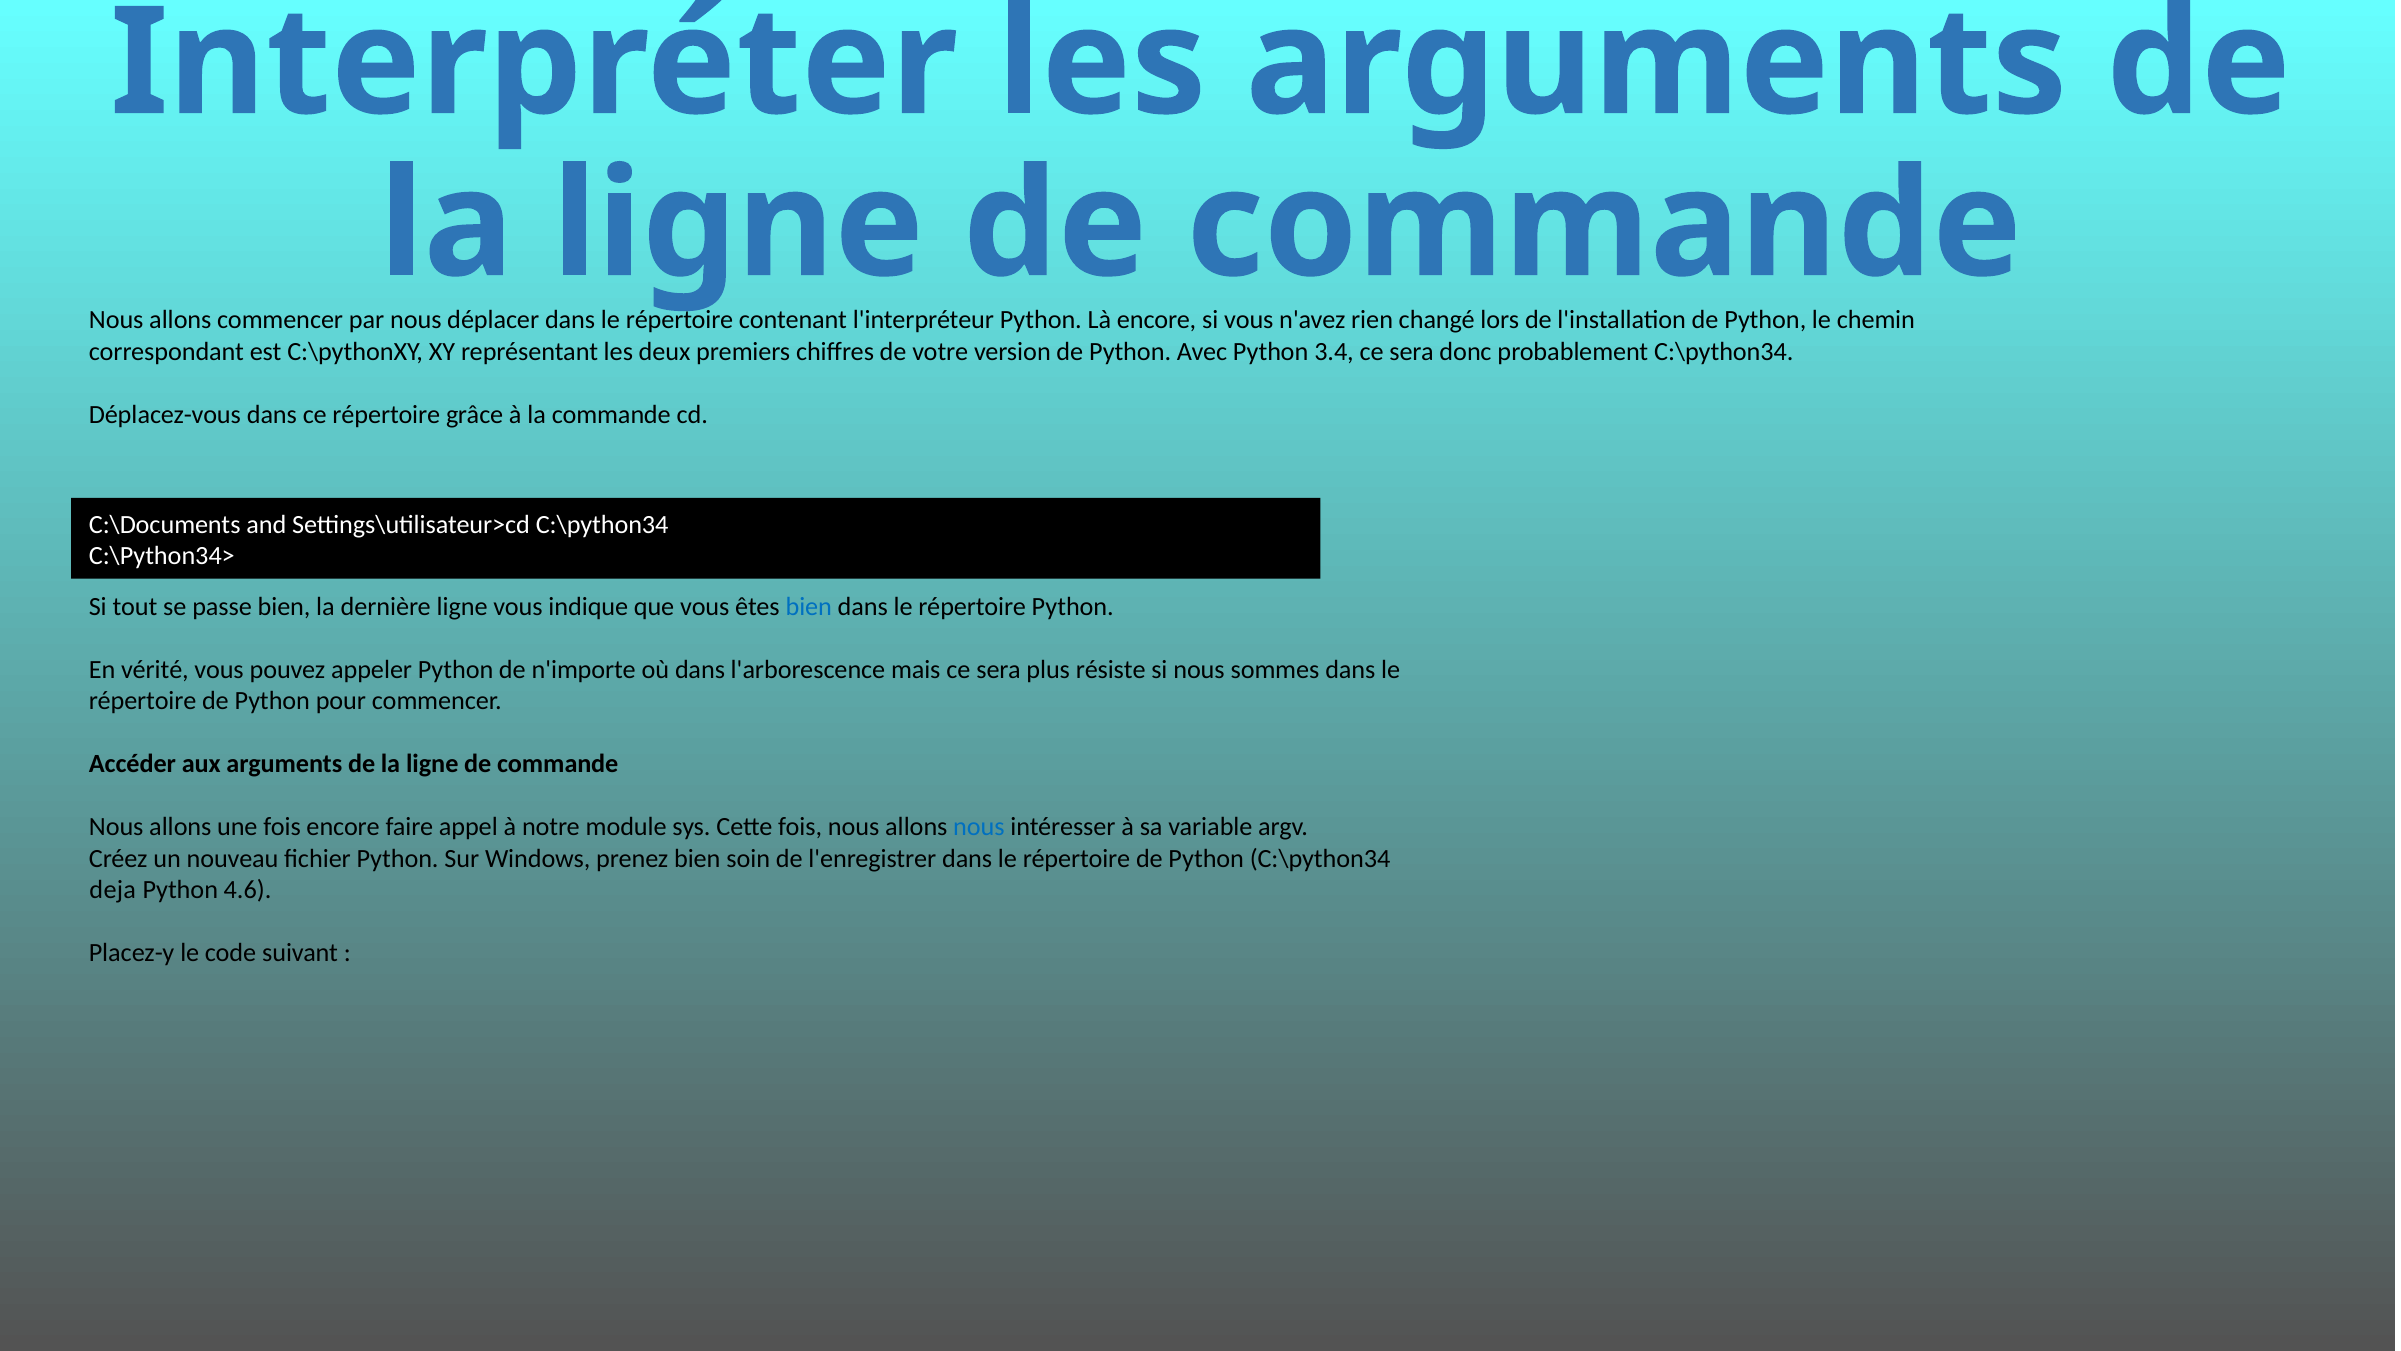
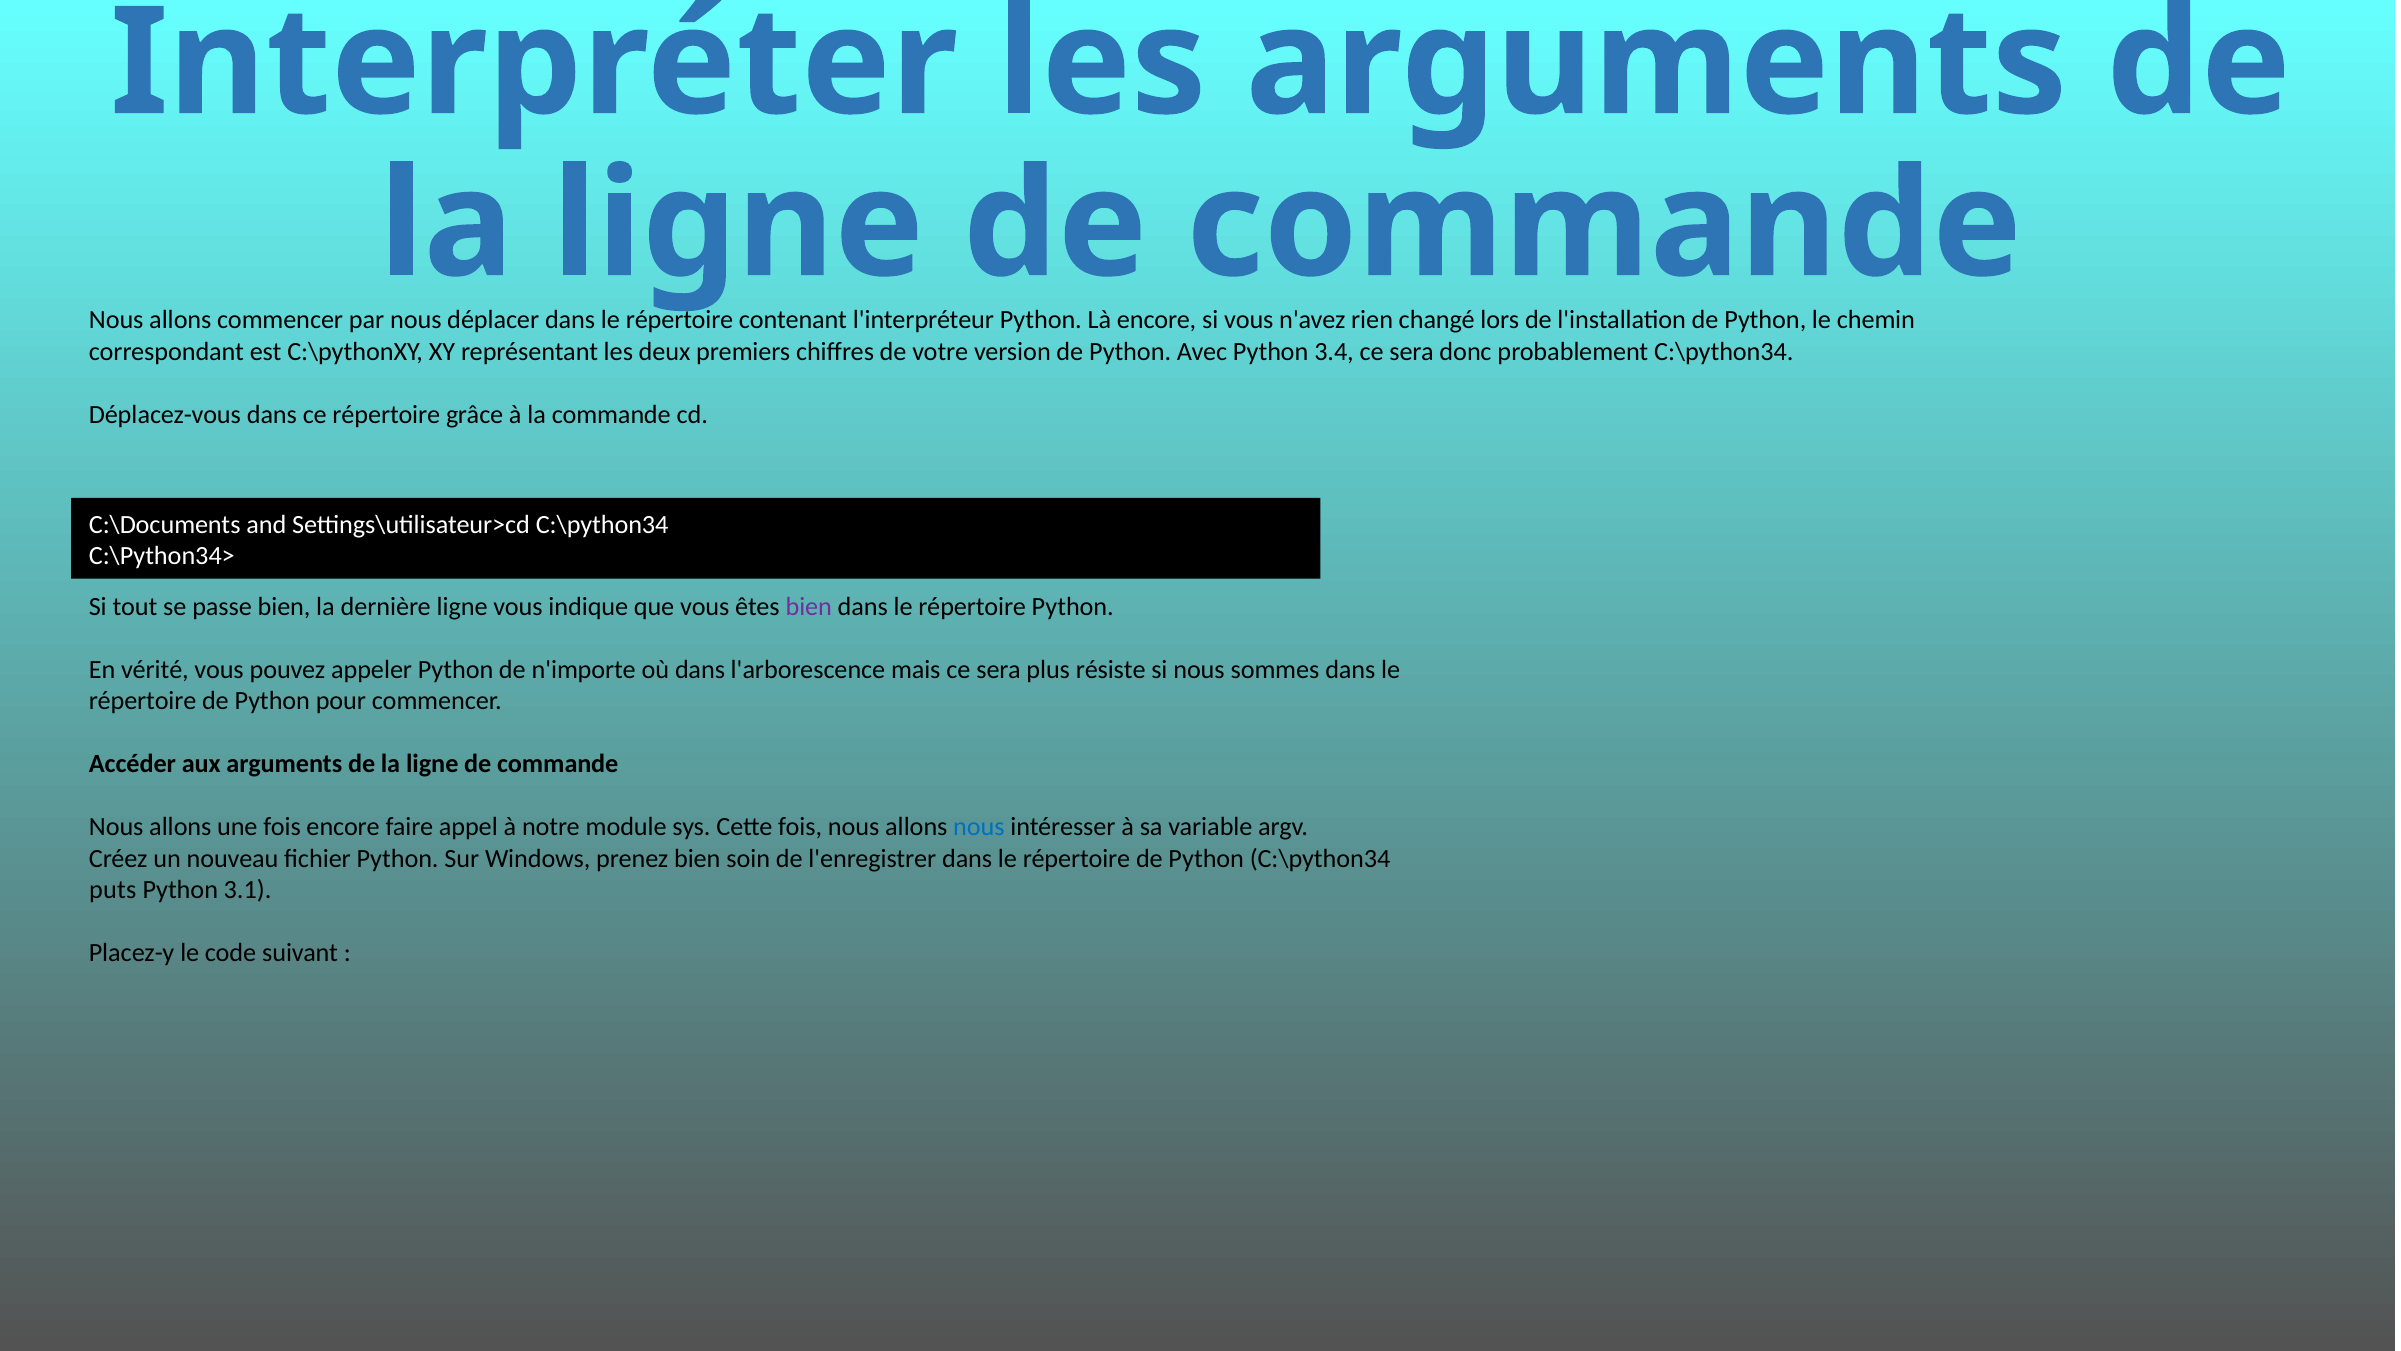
bien colour: blue -> purple (809, 606)
deja: deja -> puts (113, 890)
4.6: 4.6 -> 3.1 (248, 890)
